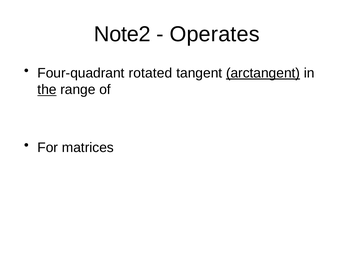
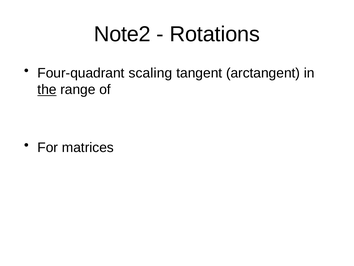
Operates: Operates -> Rotations (215, 34)
rotated: rotated -> scaling (150, 73)
arctangent underline: present -> none (263, 73)
